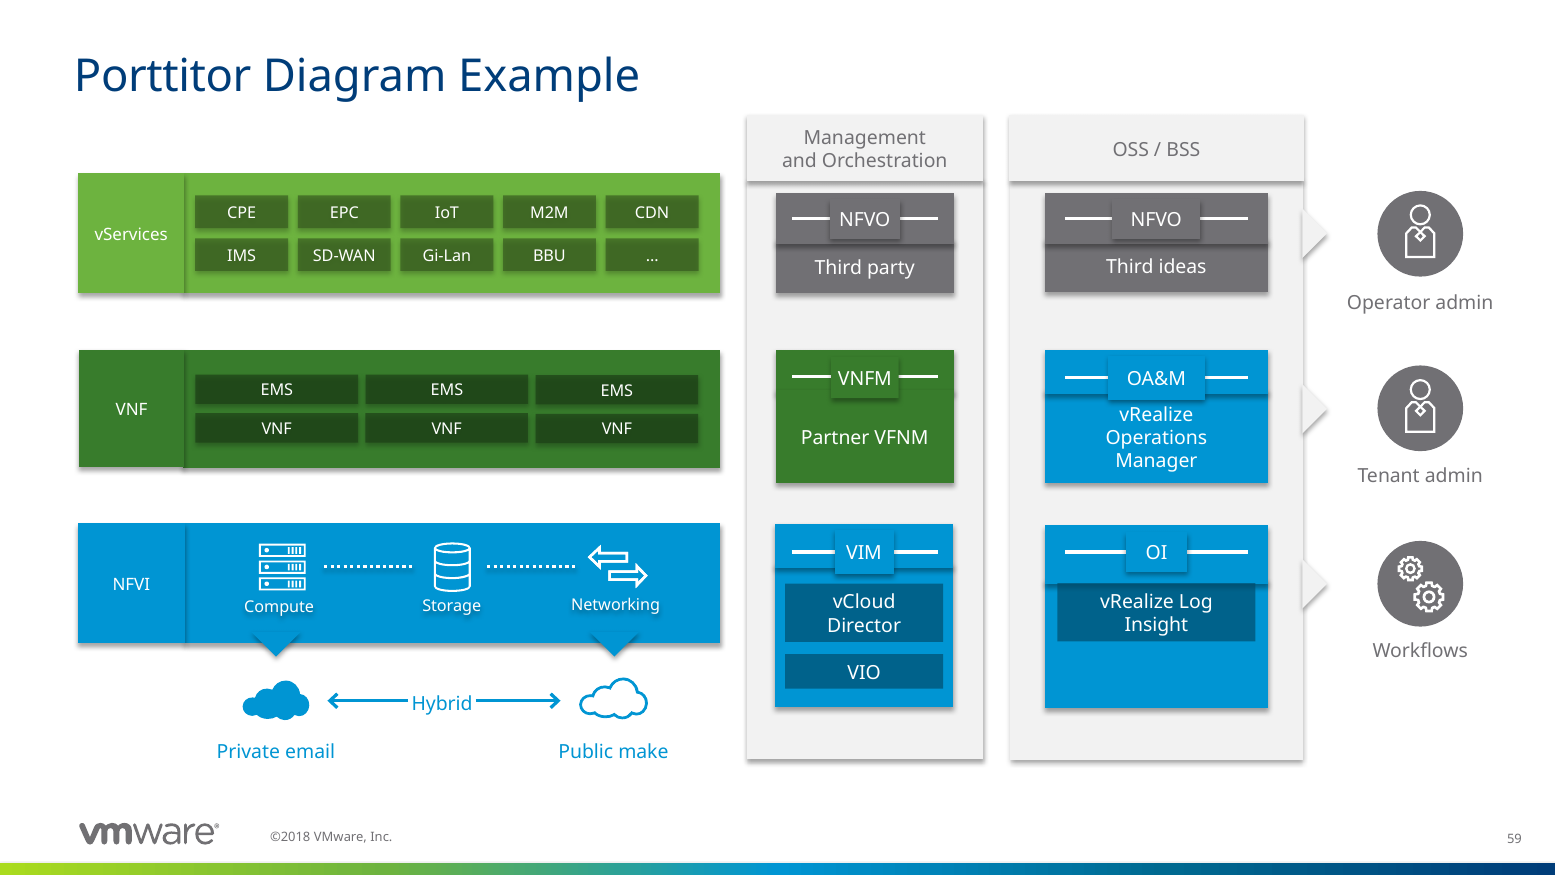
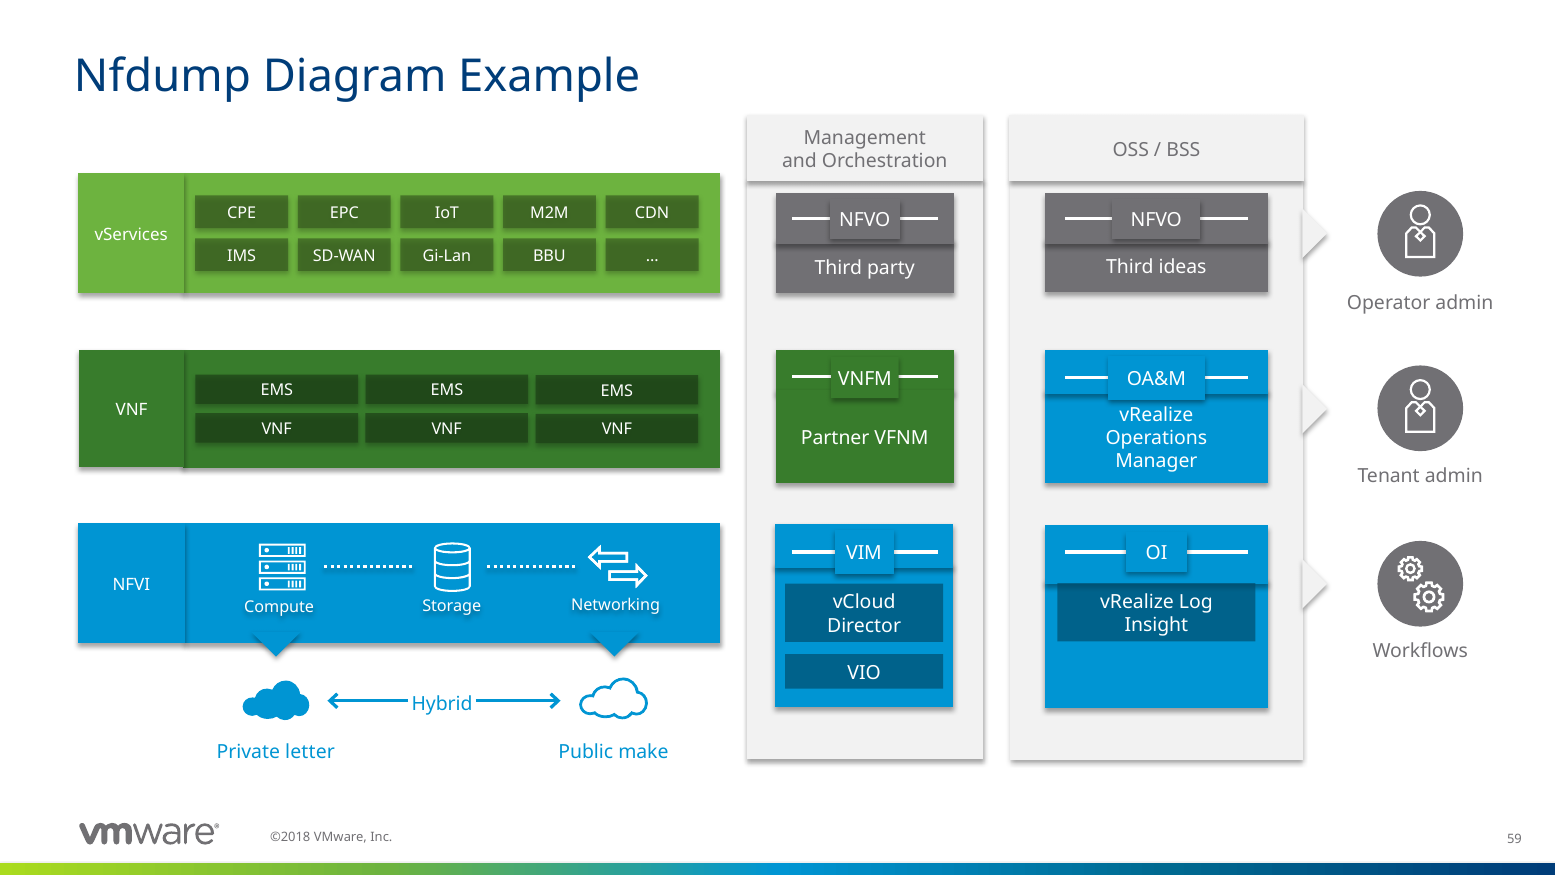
Porttitor: Porttitor -> Nfdump (162, 76)
email: email -> letter (310, 752)
